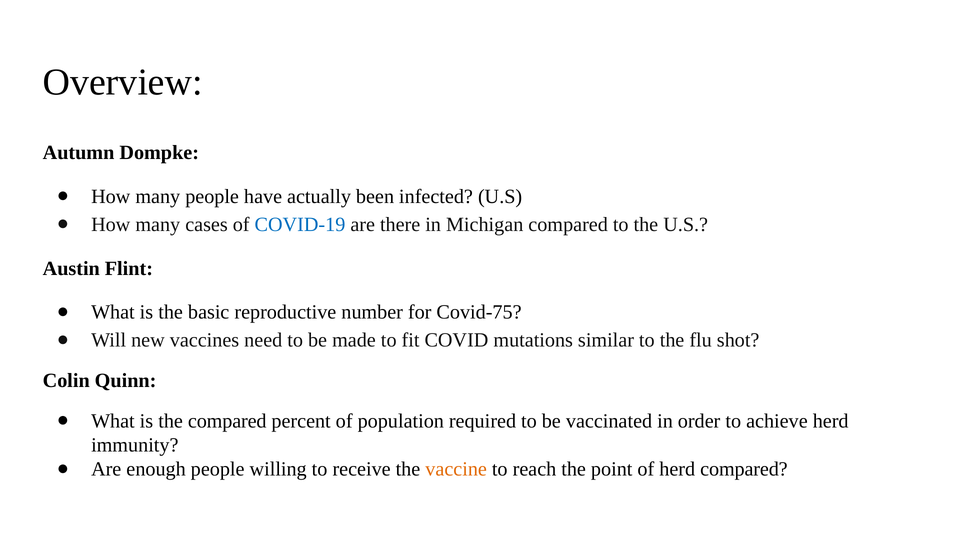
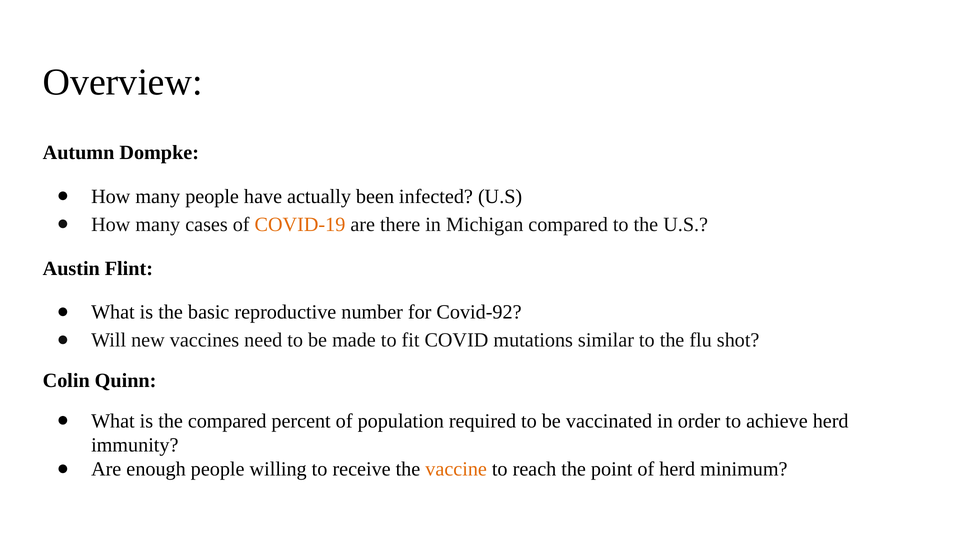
COVID-19 colour: blue -> orange (300, 224)
Covid-75: Covid-75 -> Covid-92 (479, 312)
herd compared: compared -> minimum (744, 469)
